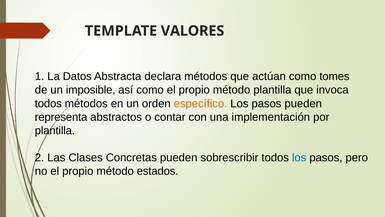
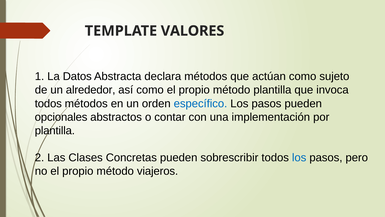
tomes: tomes -> sujeto (334, 76)
imposible: imposible -> alrededor (91, 90)
específico colour: orange -> blue (200, 103)
representa: representa -> opcionales (61, 117)
estados: estados -> viajeros (158, 171)
